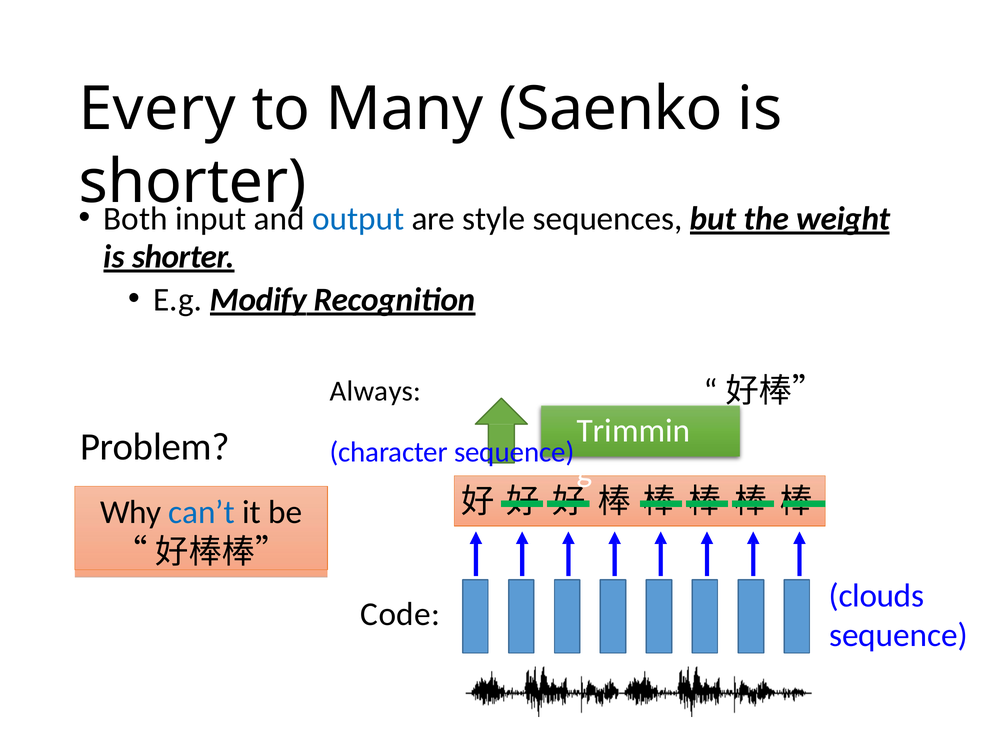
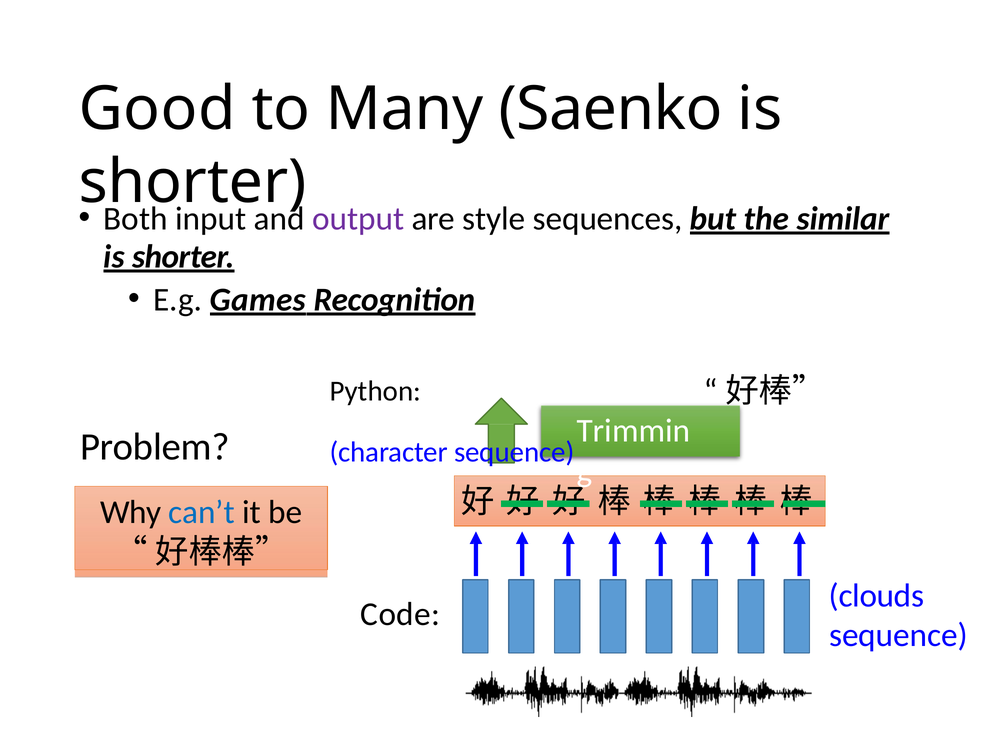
Every: Every -> Good (157, 109)
output colour: blue -> purple (358, 218)
weight: weight -> similar (843, 218)
Modify: Modify -> Games (258, 299)
Always: Always -> Python (376, 391)
